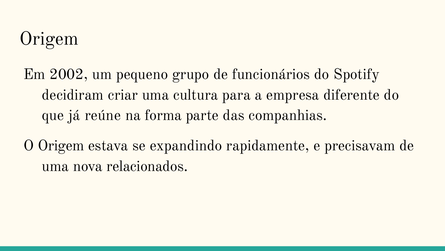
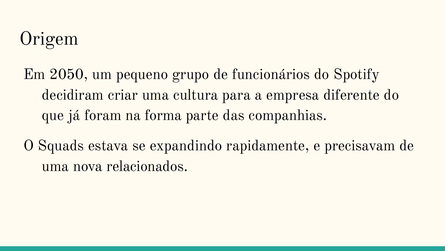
2002: 2002 -> 2050 (69, 74)
reúne: reúne -> foram (103, 115)
O Origem: Origem -> Squads (61, 145)
